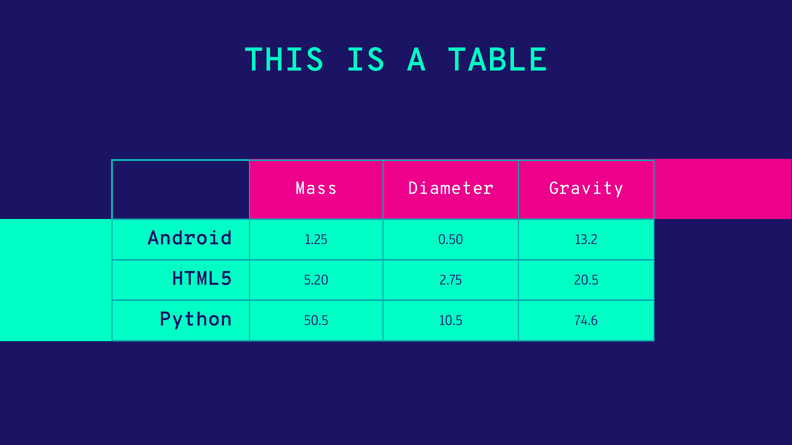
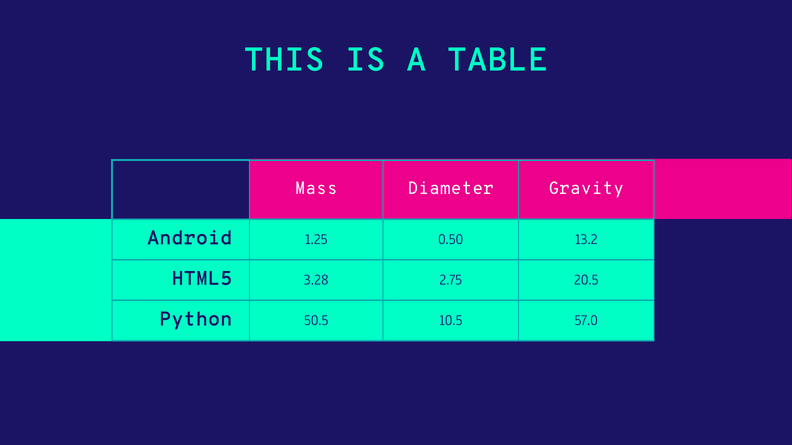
5.20: 5.20 -> 3.28 (316, 280)
74.6: 74.6 -> 57.0 (586, 321)
